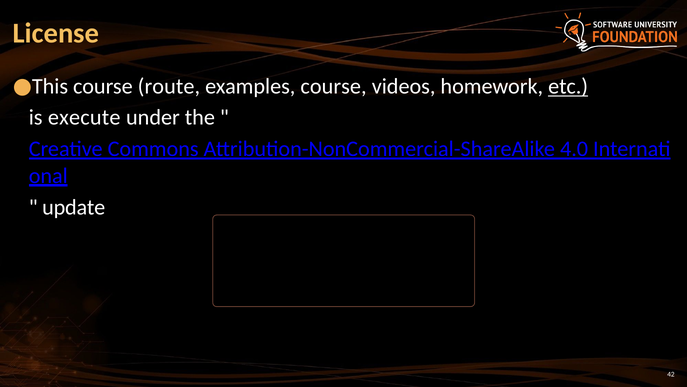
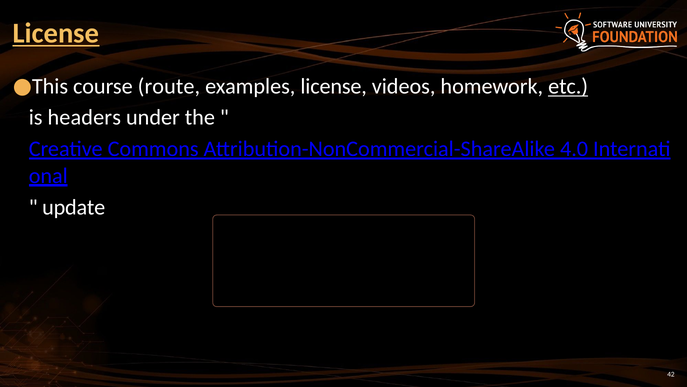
License underline: none -> present (56, 33)
examples course: course -> license (334, 86)
execute: execute -> headers (84, 118)
